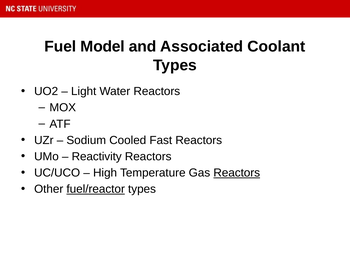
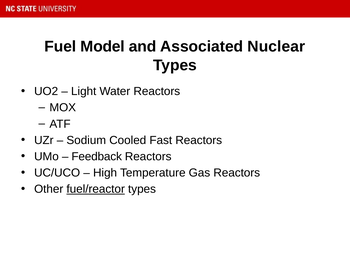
Coolant: Coolant -> Nuclear (276, 47)
Reactivity: Reactivity -> Feedback (97, 157)
Reactors underline: present -> none (237, 173)
